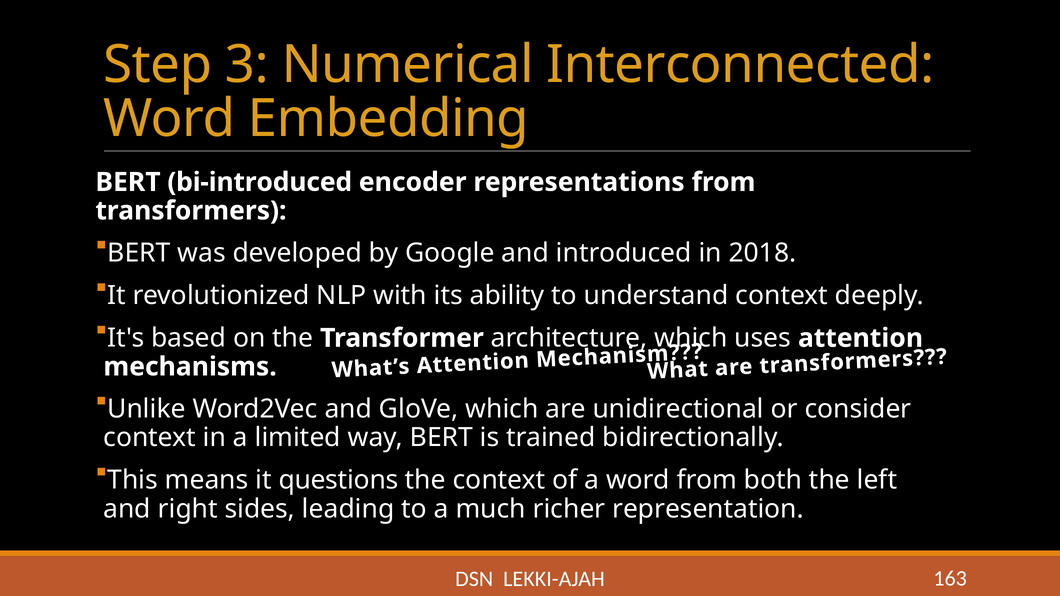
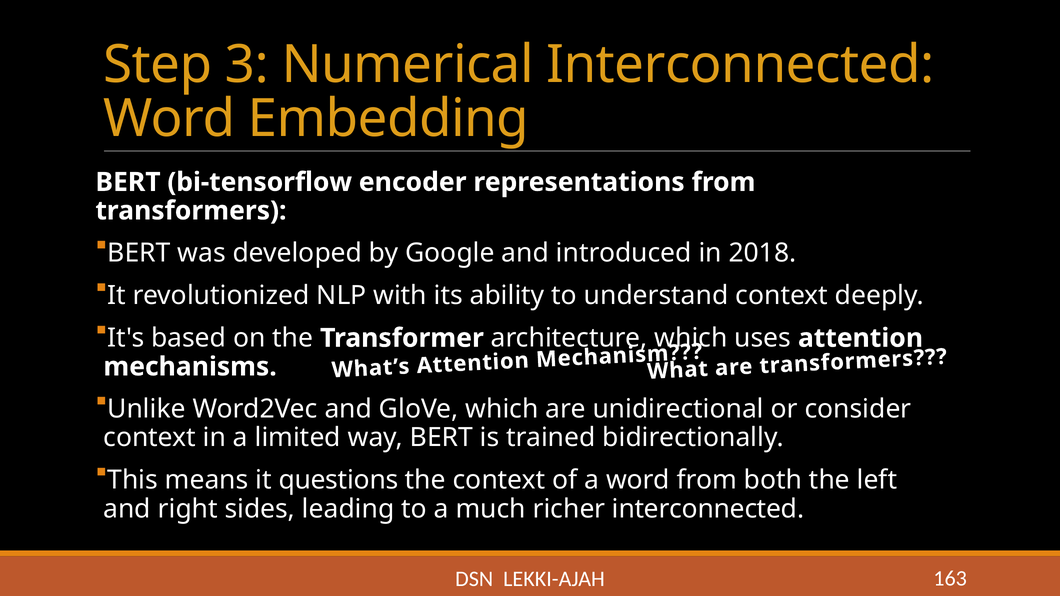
bi-introduced: bi-introduced -> bi-tensorflow (260, 182)
richer representation: representation -> interconnected (708, 509)
